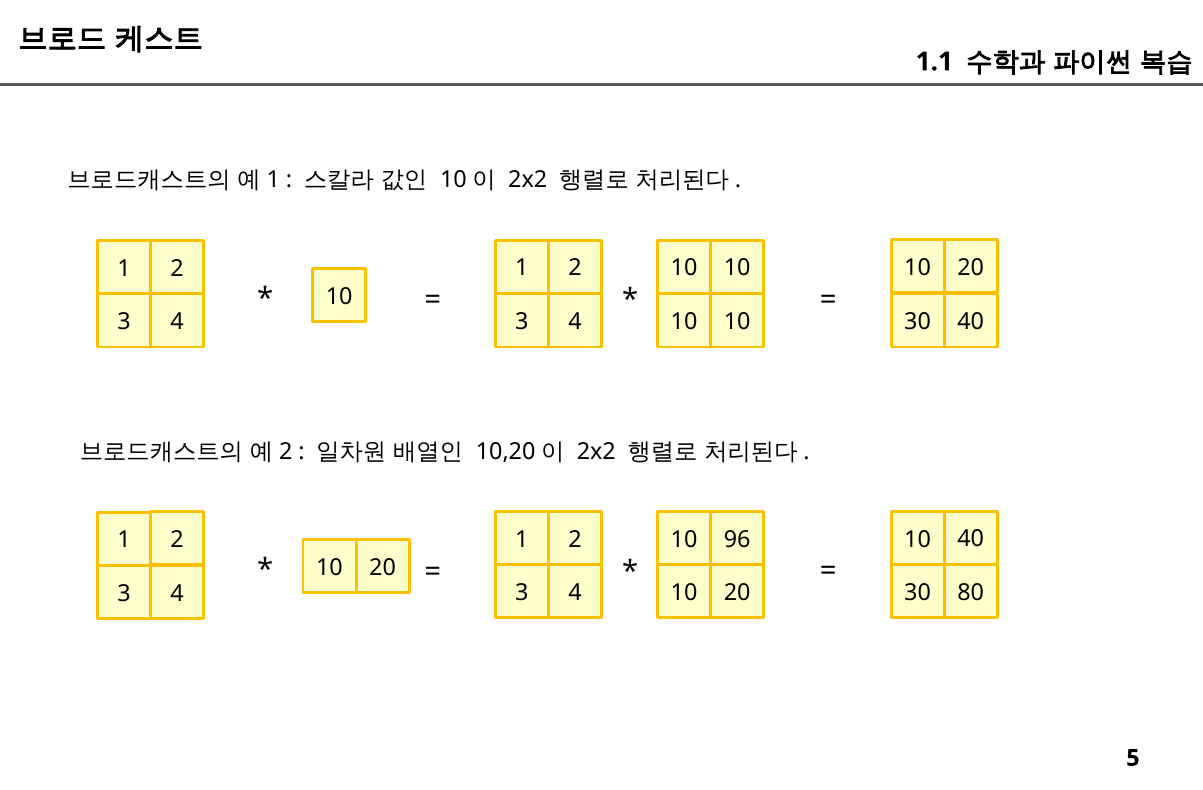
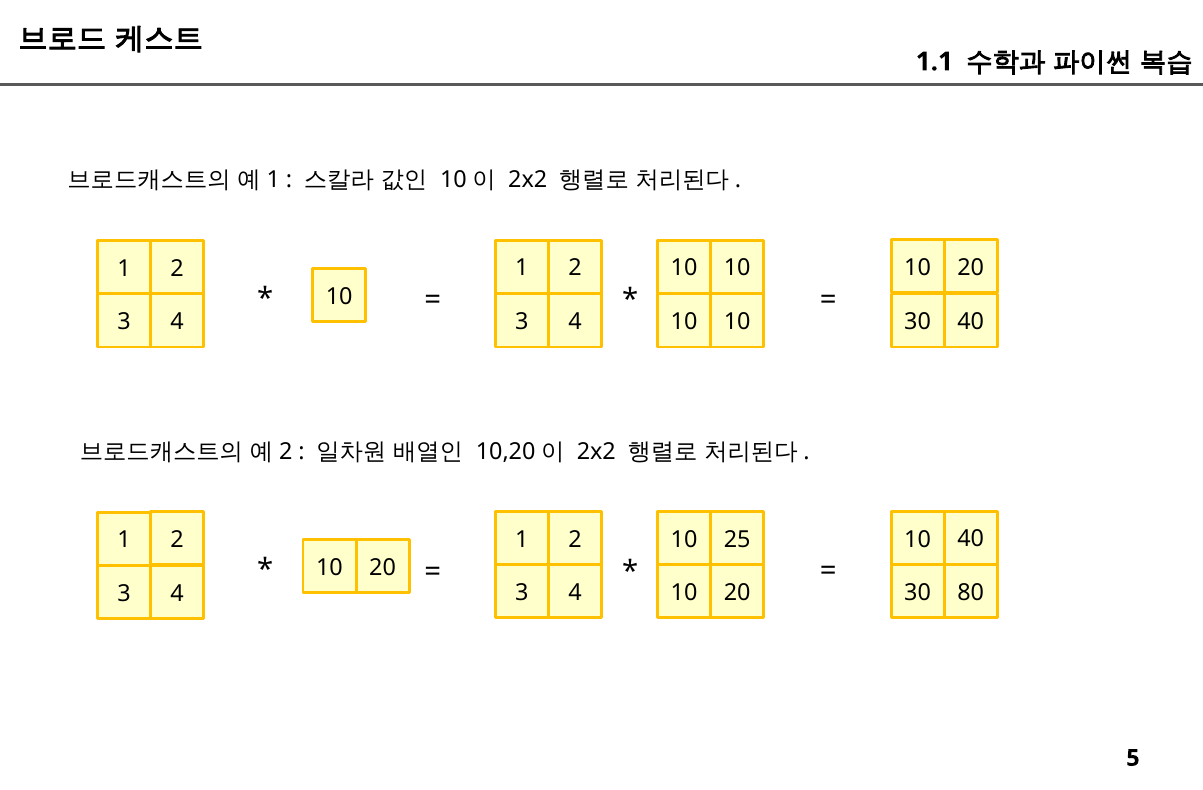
96: 96 -> 25 (737, 540)
